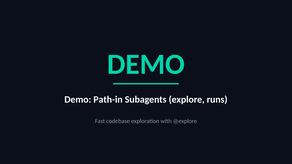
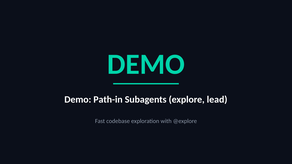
runs: runs -> lead (217, 100)
